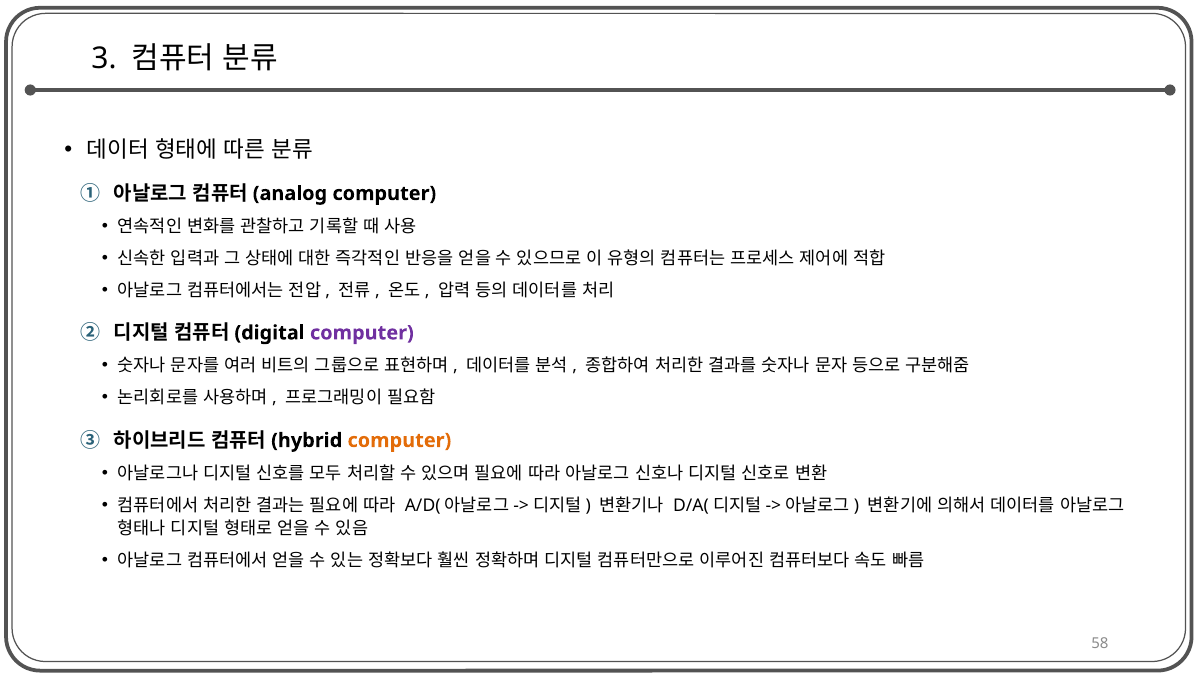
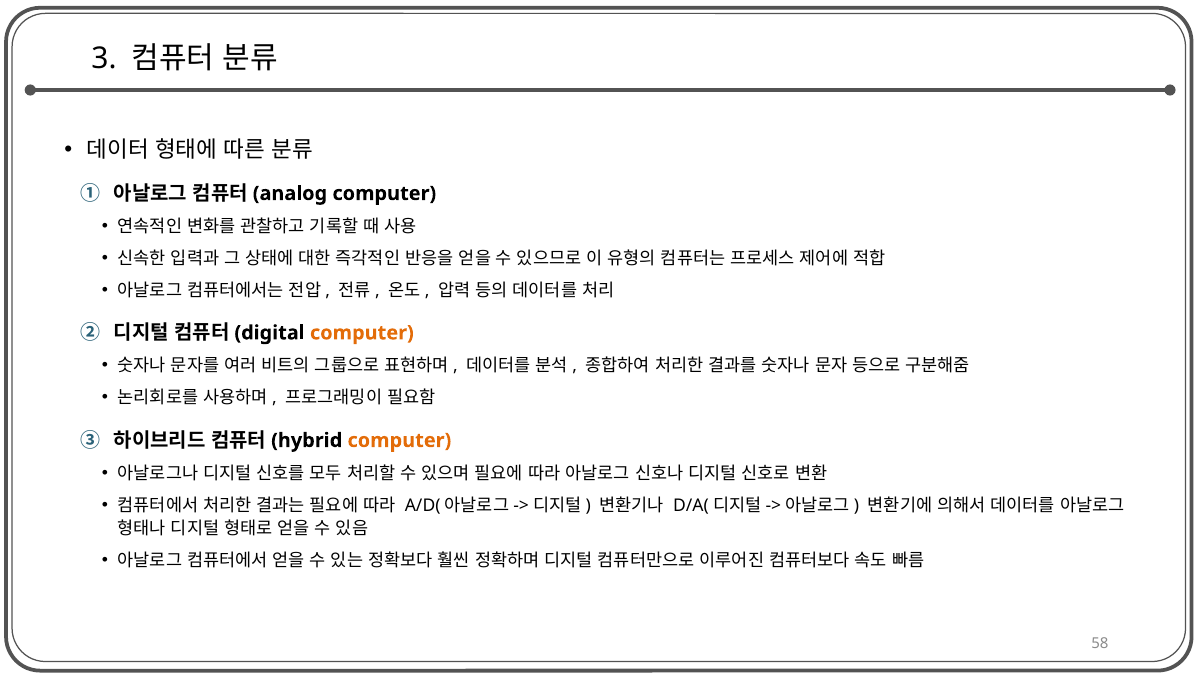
computer colour: purple -> orange (362, 333)
